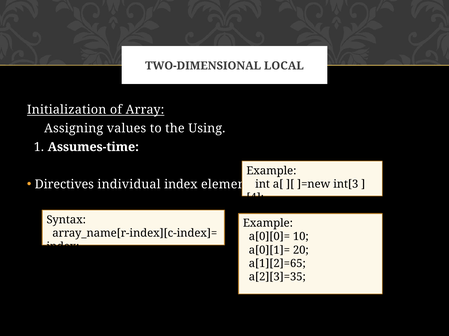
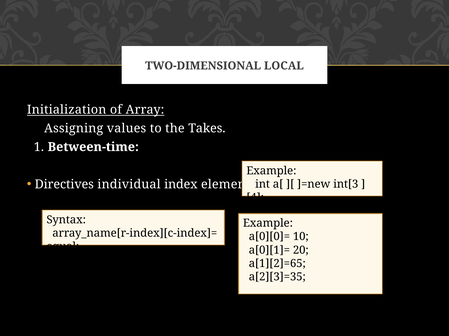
Using: Using -> Takes (207, 129)
Assumes-time: Assumes-time -> Between-time (93, 147)
index: index -> equal (63, 247)
